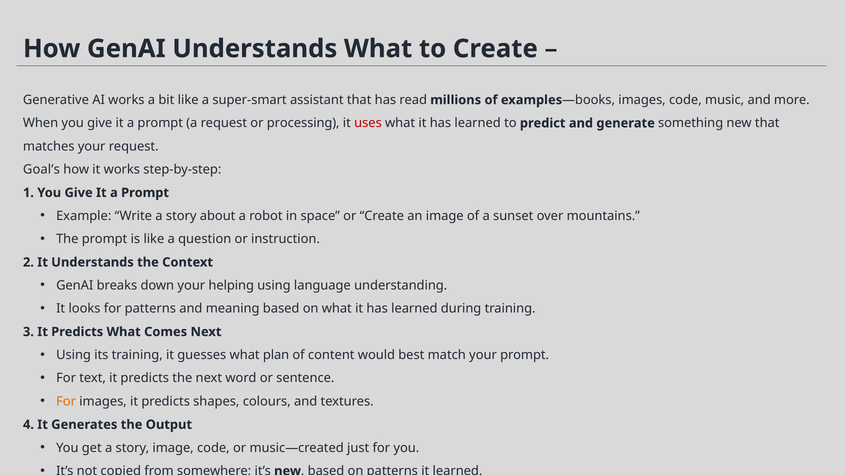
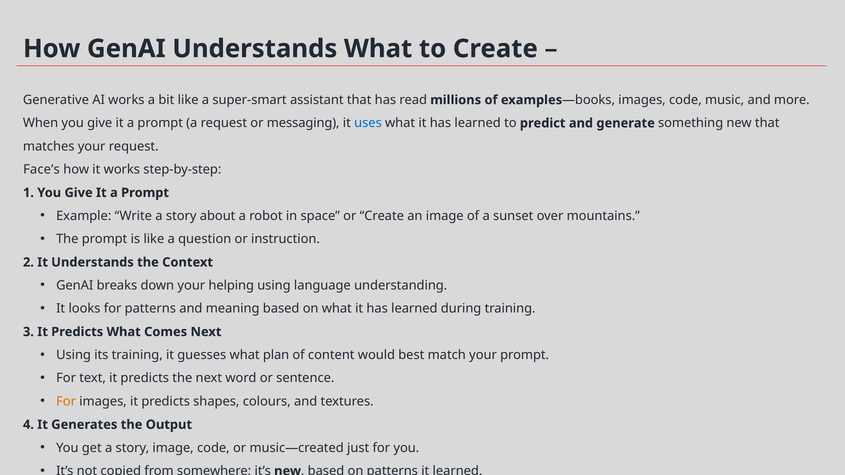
processing: processing -> messaging (303, 123)
uses colour: red -> blue (368, 123)
Goal’s: Goal’s -> Face’s (41, 170)
